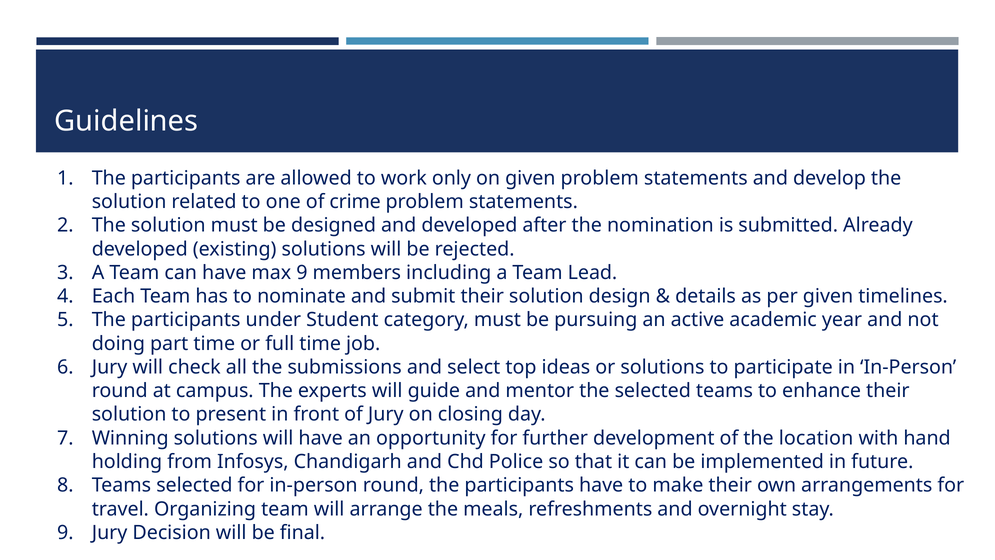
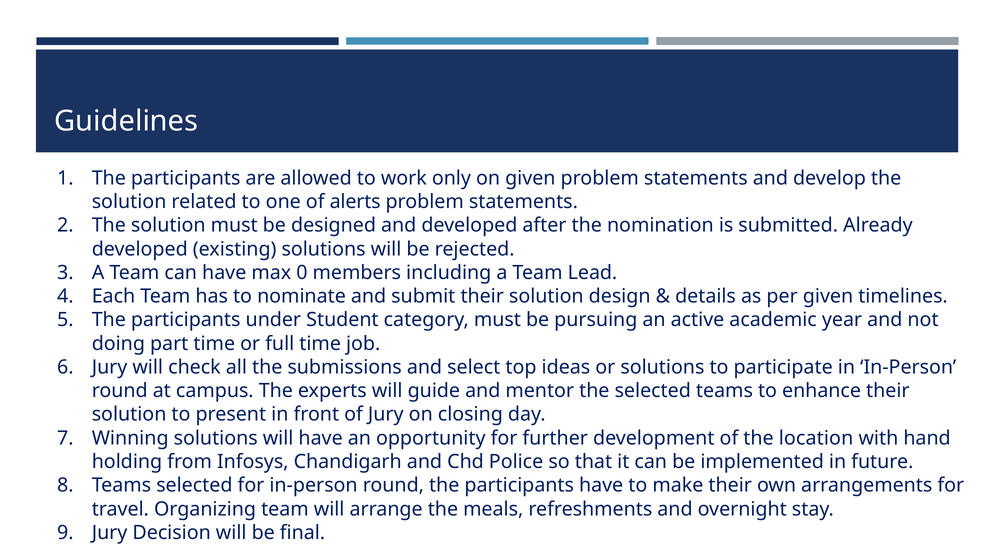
crime: crime -> alerts (355, 202)
max 9: 9 -> 0 (302, 273)
